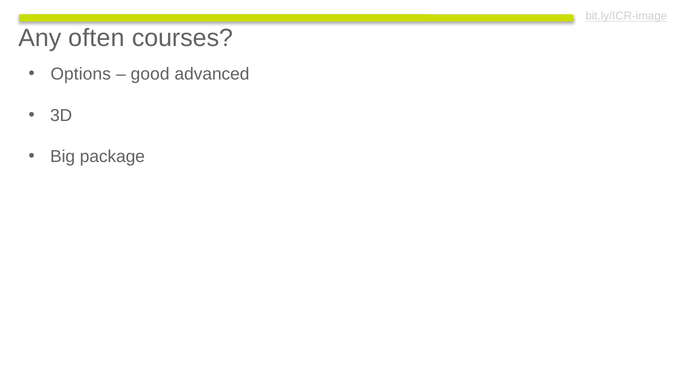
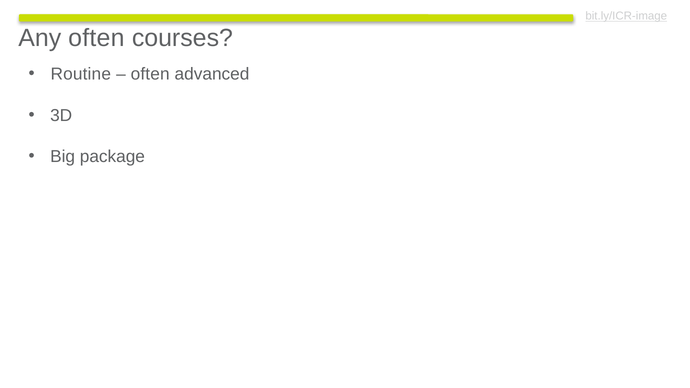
Options: Options -> Routine (81, 74)
good: good -> often (150, 74)
